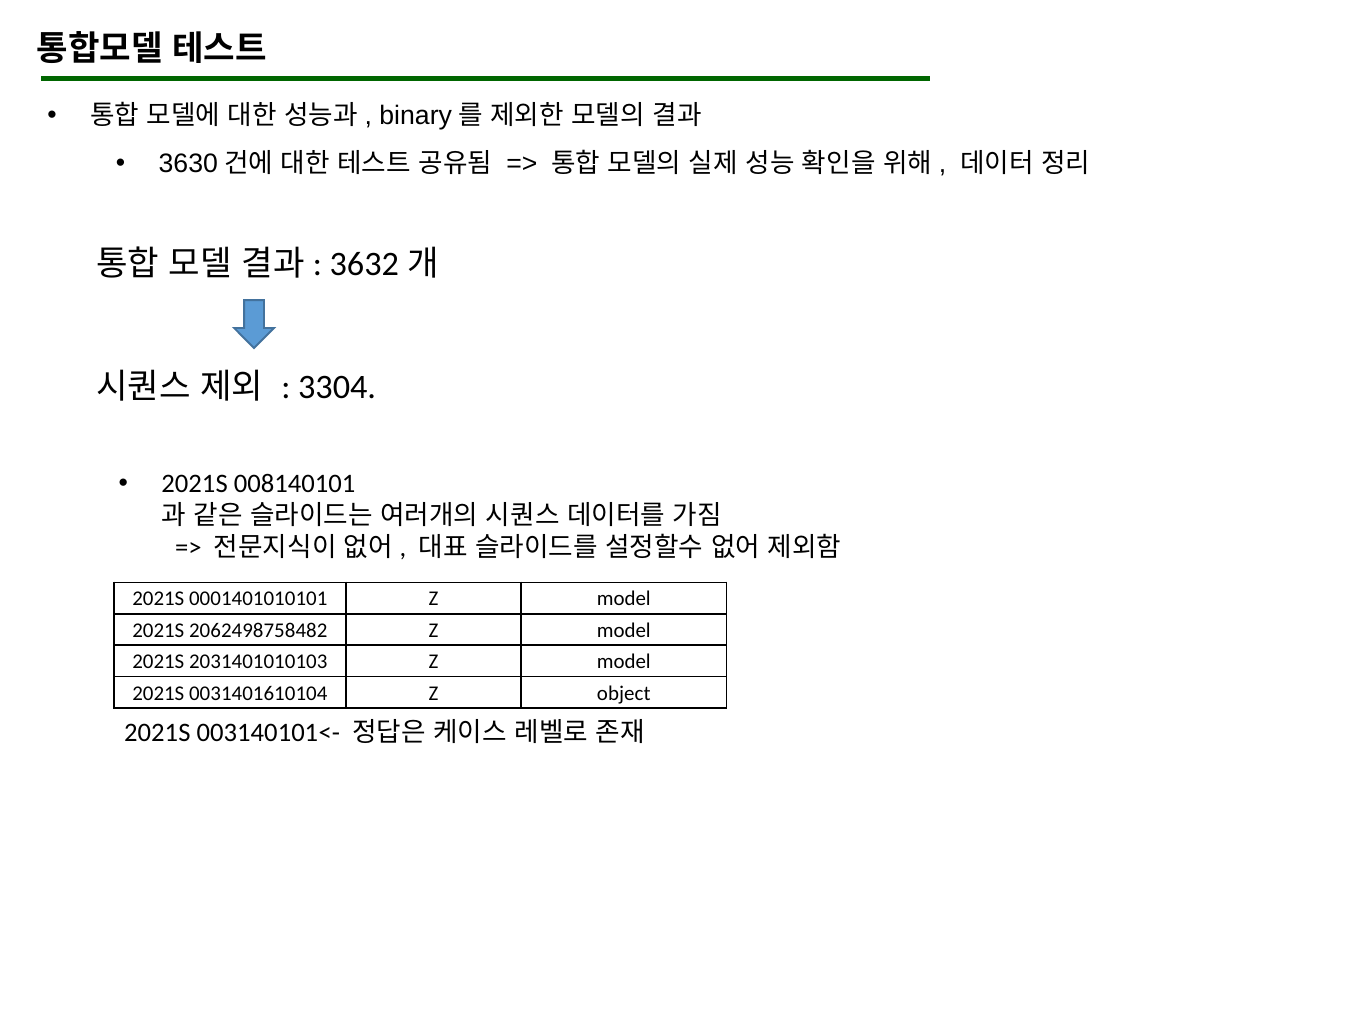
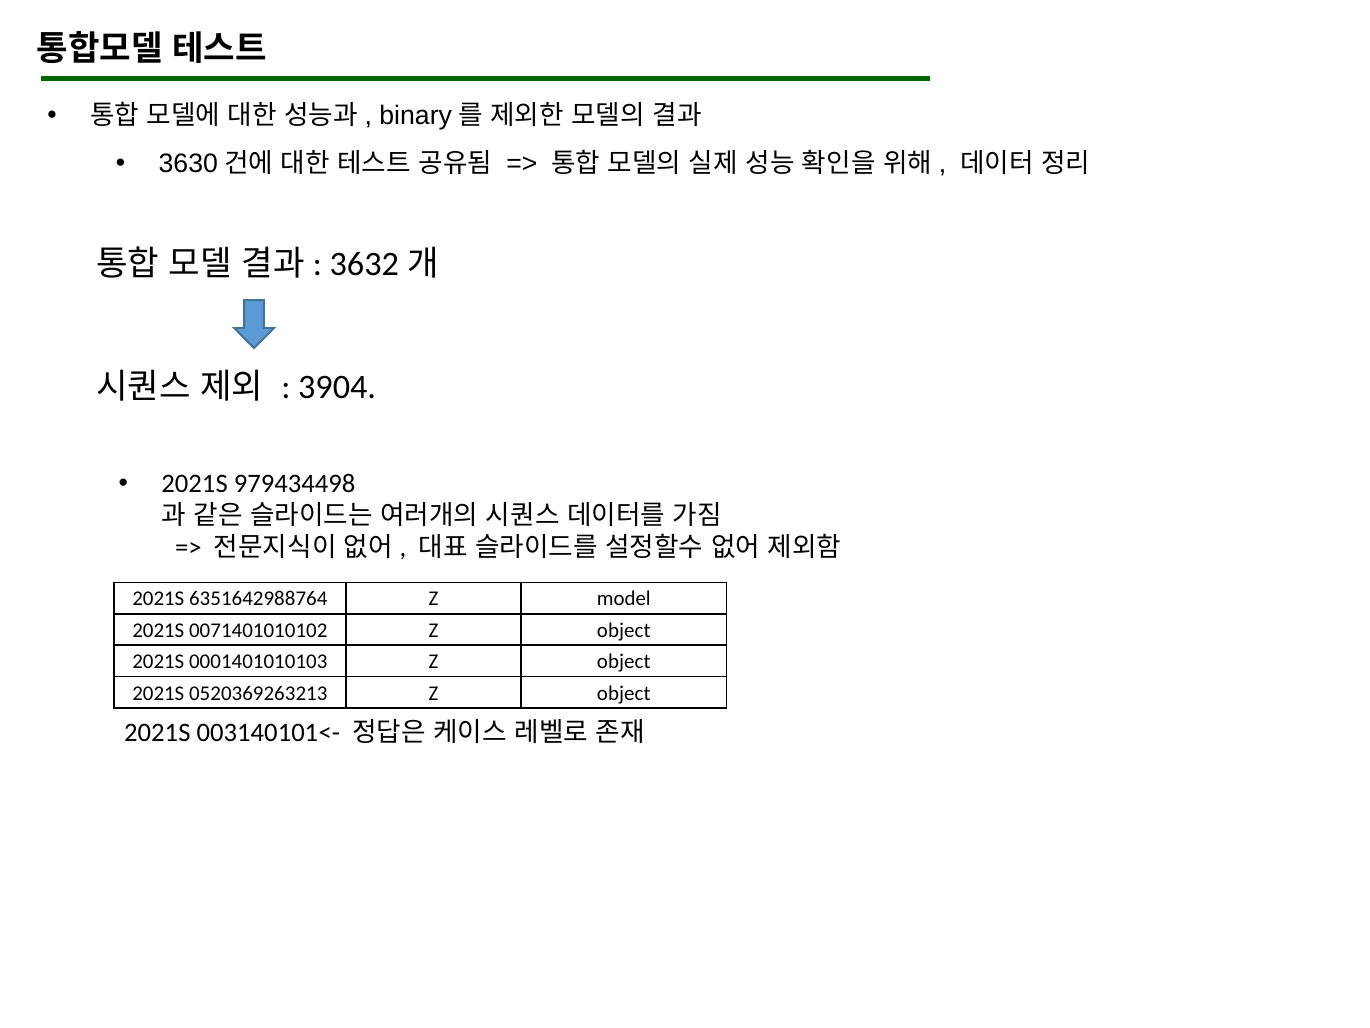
3304: 3304 -> 3904 (337, 387)
008140101: 008140101 -> 979434498 (295, 483)
0001401010101: 0001401010101 -> 6351642988764 (258, 599)
2062498758482: 2062498758482 -> 0071401010102 (258, 630)
model: model -> object (624, 630)
2031401010103: 2031401010103 -> 0001401010103 (258, 662)
model: model -> object (624, 662)
0031401610104: 0031401610104 -> 0520369263213 (258, 693)
